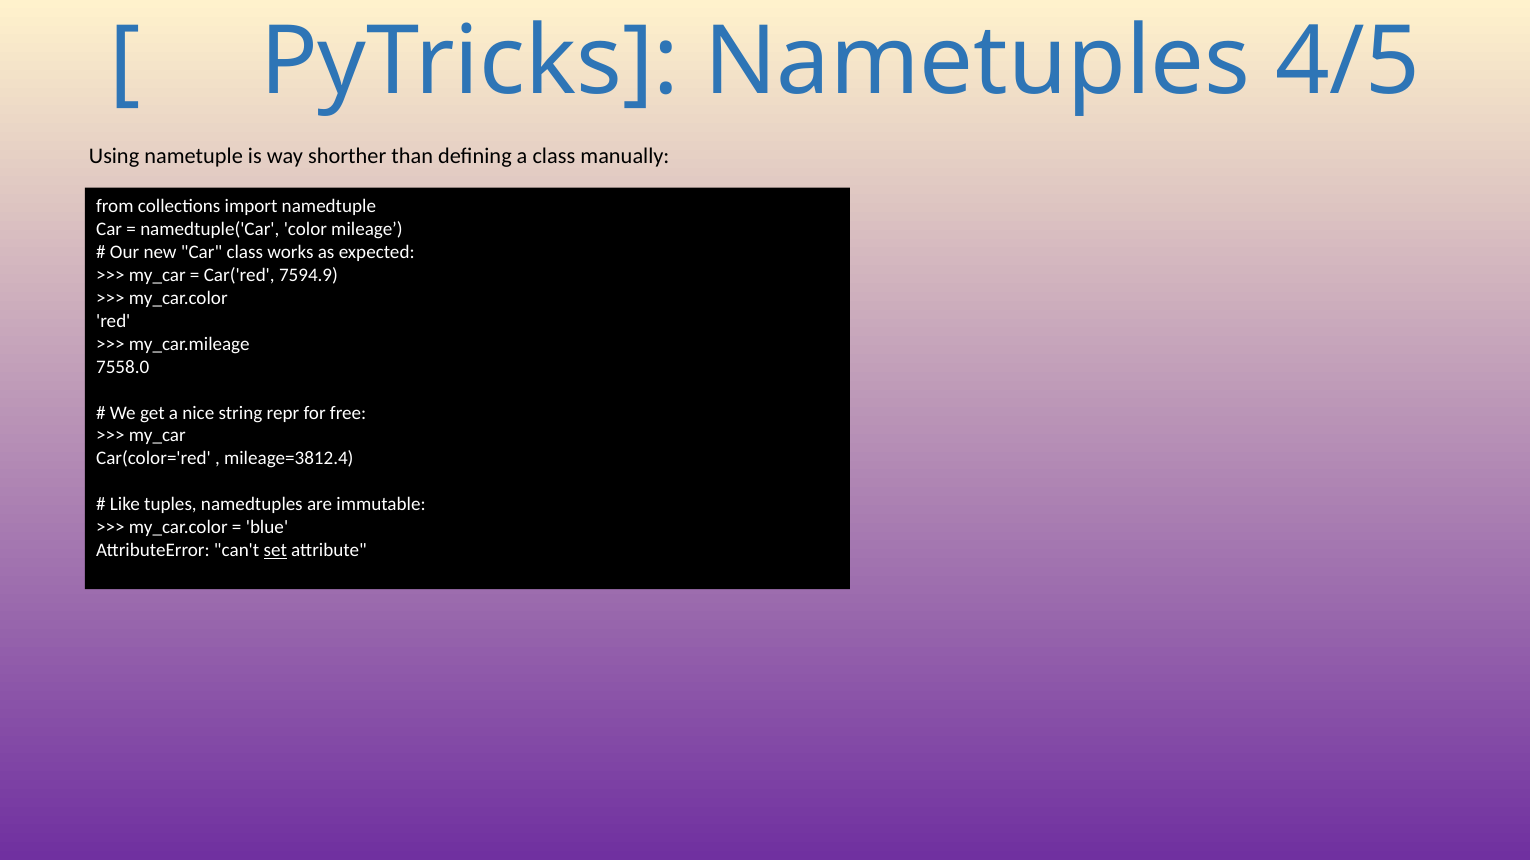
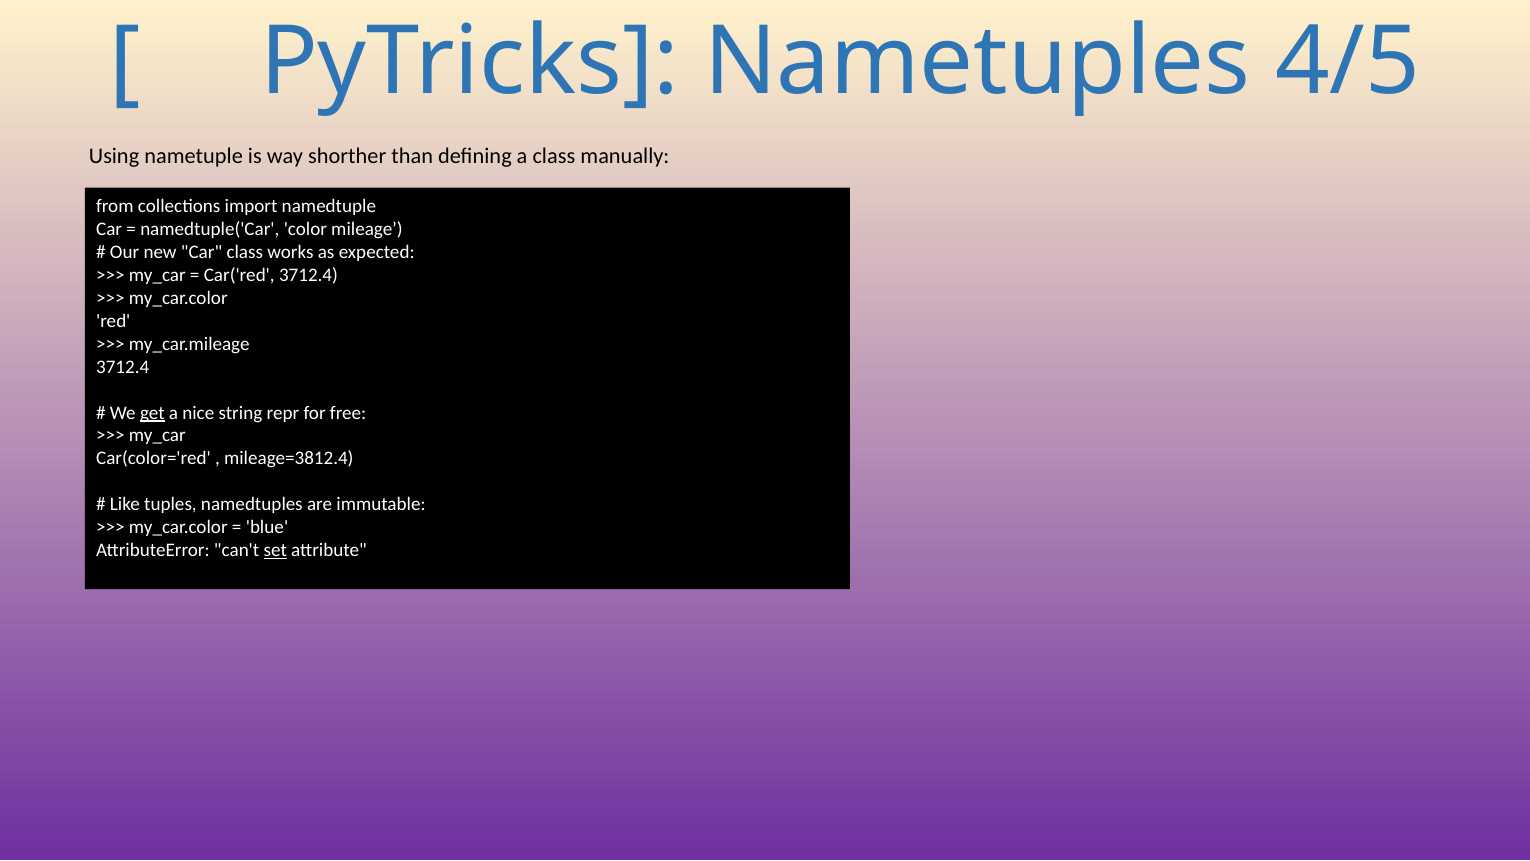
Car('red 7594.9: 7594.9 -> 3712.4 (308, 275)
7558.0: 7558.0 -> 3712.4 (123, 367)
get underline: none -> present (152, 413)
